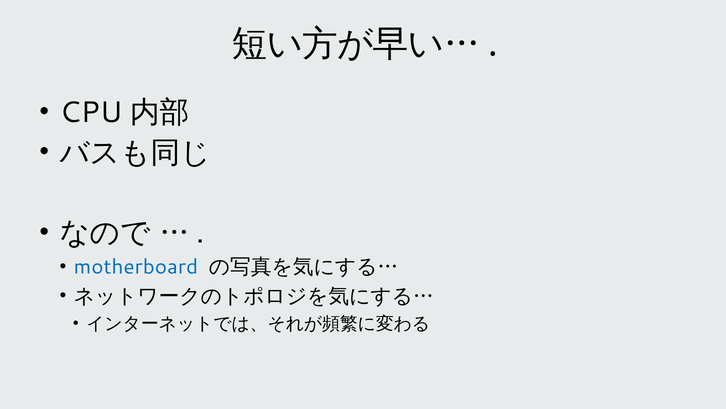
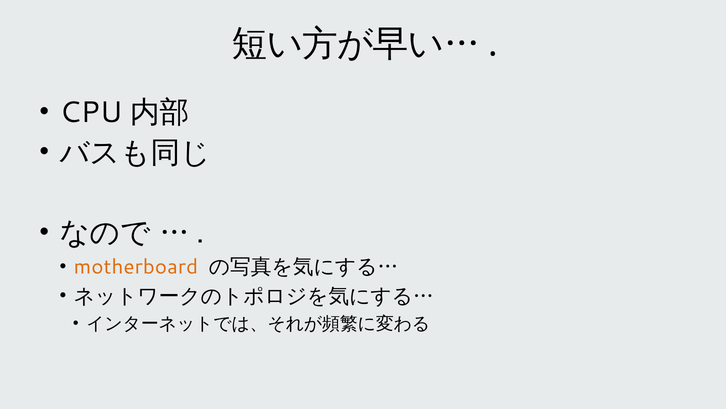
motherboard colour: blue -> orange (136, 267)
